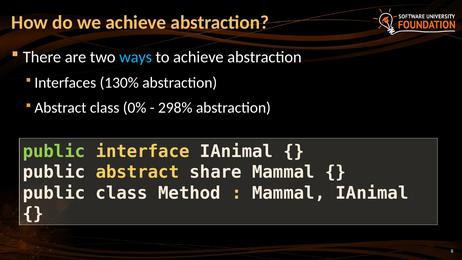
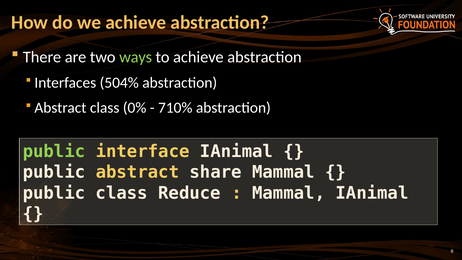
ways colour: light blue -> light green (136, 57)
130%: 130% -> 504% (119, 83)
298%: 298% -> 710% (175, 108)
Method: Method -> Reduce (189, 193)
